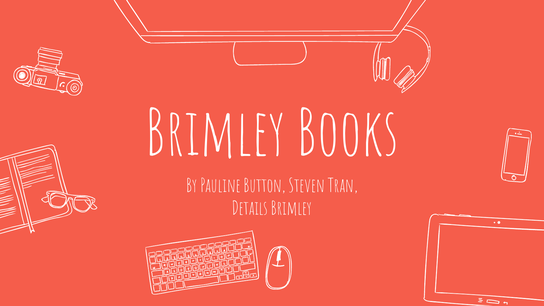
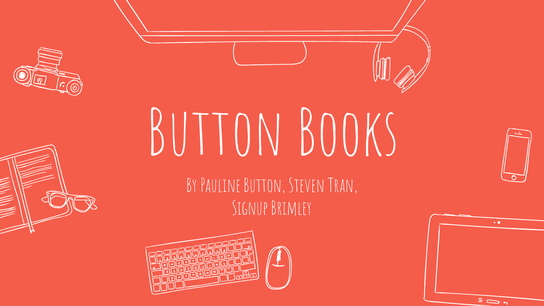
Brimley: Brimley -> Button (215, 134)
Details: Details -> Signup (250, 209)
